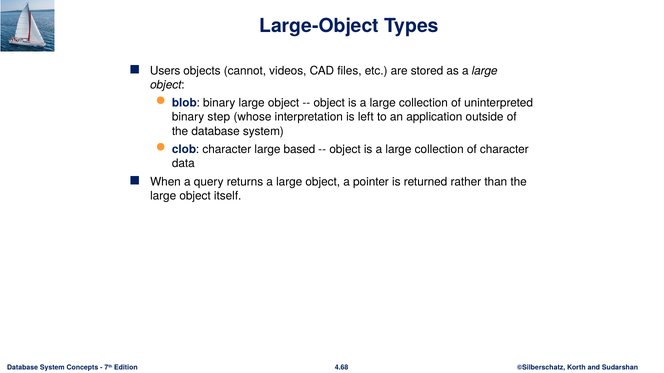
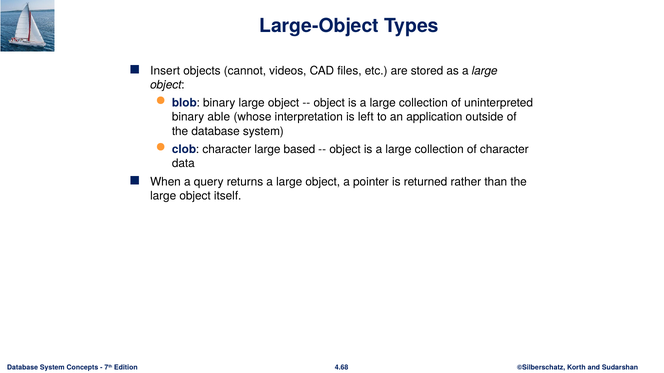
Users: Users -> Insert (165, 71)
step: step -> able (219, 117)
